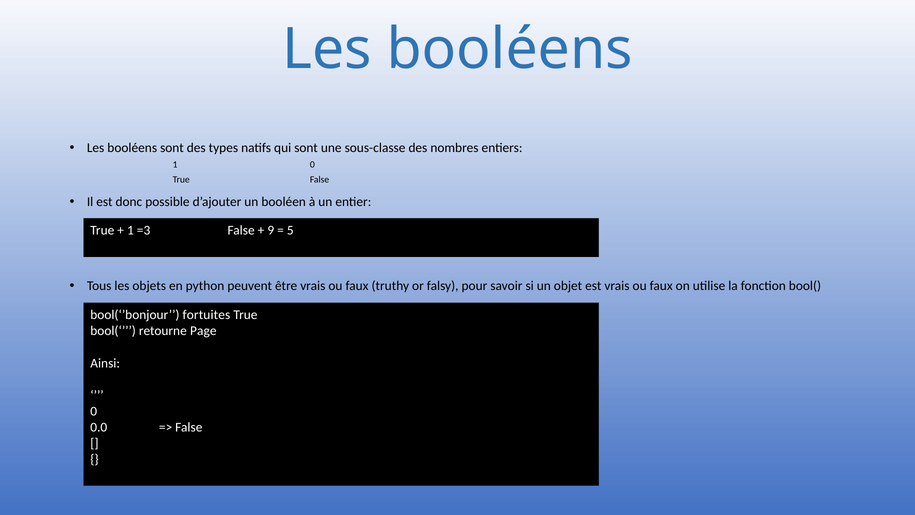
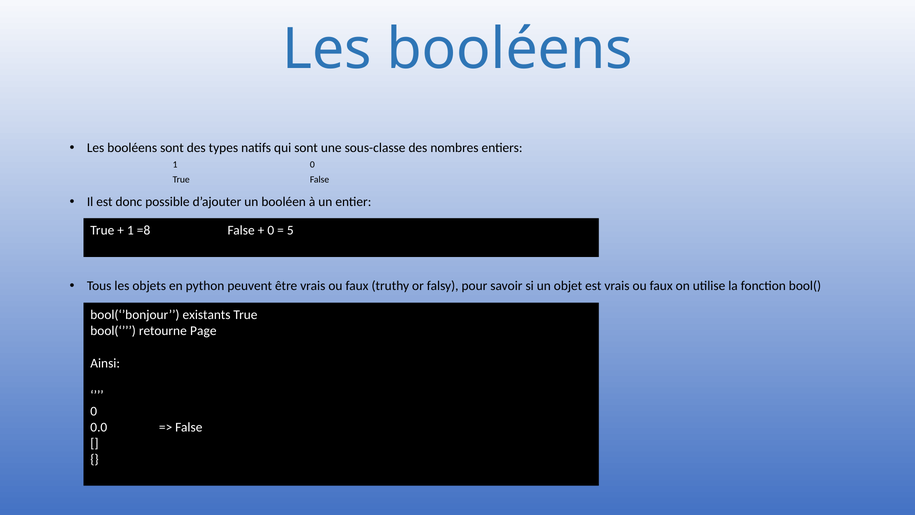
=3: =3 -> =8 (144, 230)
9: 9 -> 0 (271, 230)
fortuites: fortuites -> existants (207, 315)
